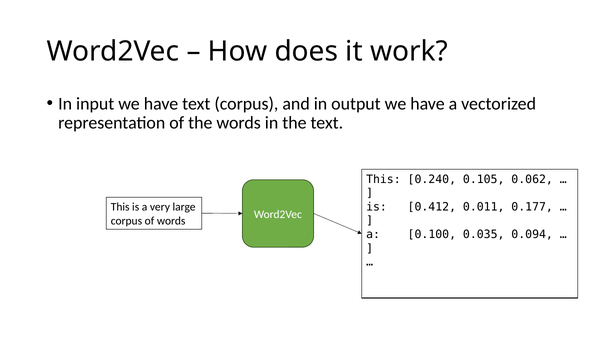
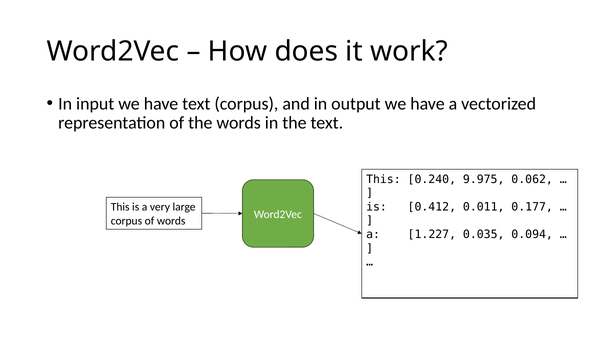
0.105: 0.105 -> 9.975 (484, 179)
0.100: 0.100 -> 1.227 (432, 234)
